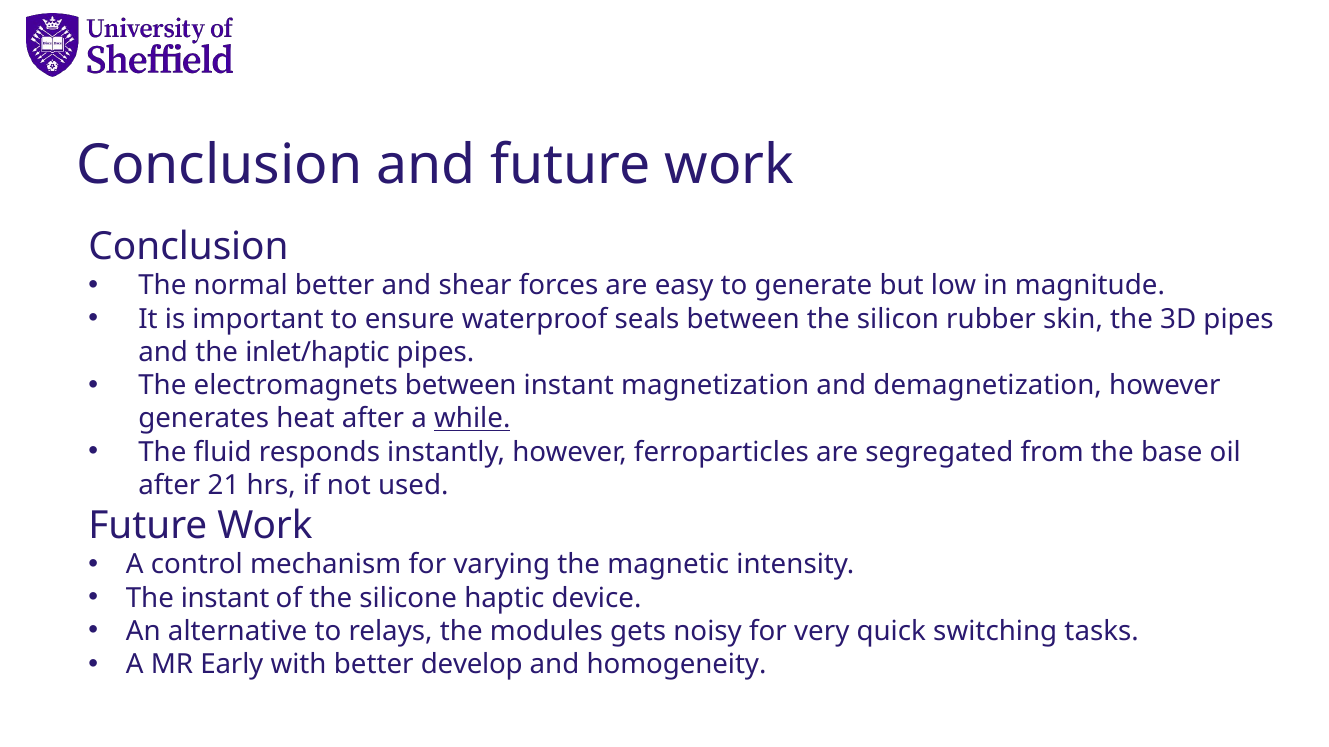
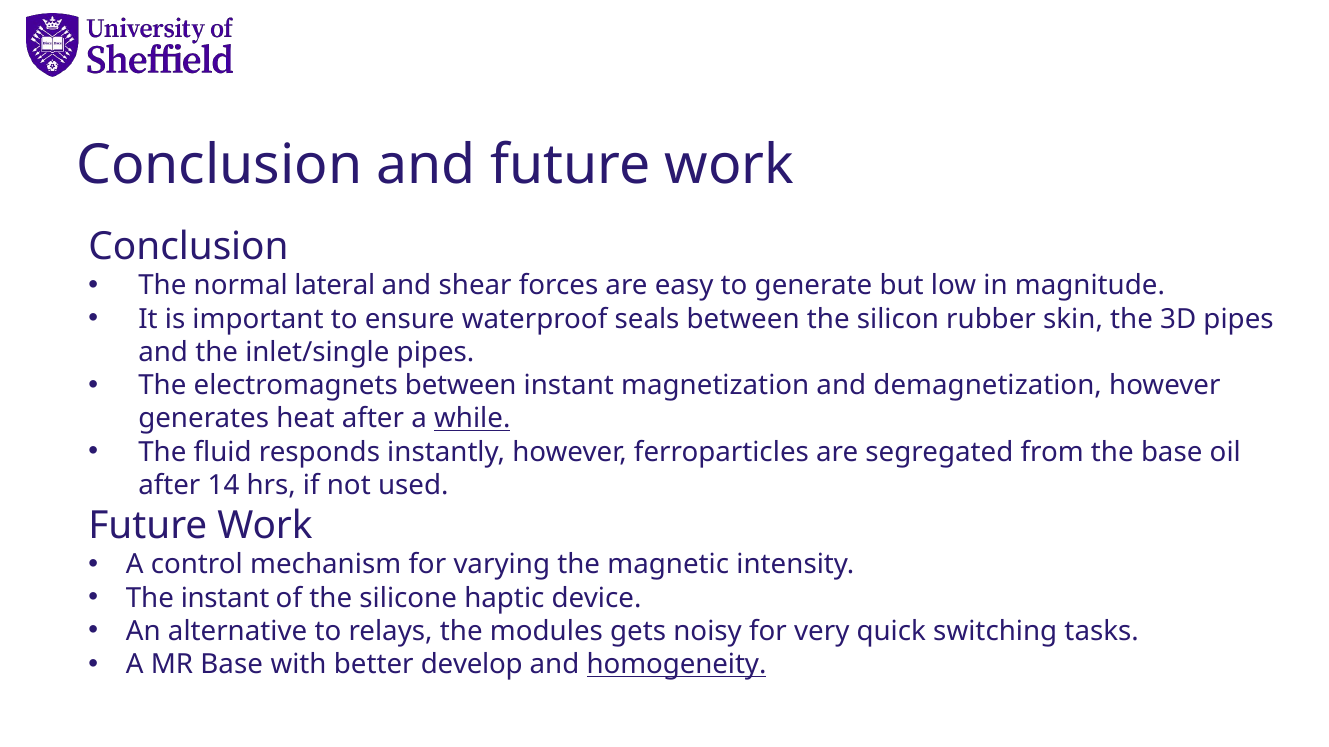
normal better: better -> lateral (335, 286)
inlet/haptic: inlet/haptic -> inlet/single (317, 353)
21: 21 -> 14 (224, 485)
MR Early: Early -> Base (232, 665)
homogeneity underline: none -> present (677, 665)
